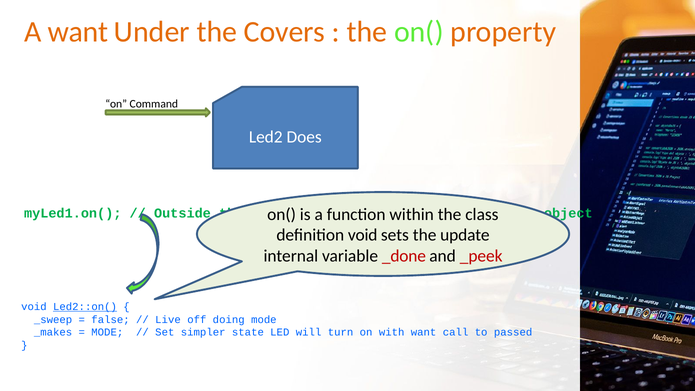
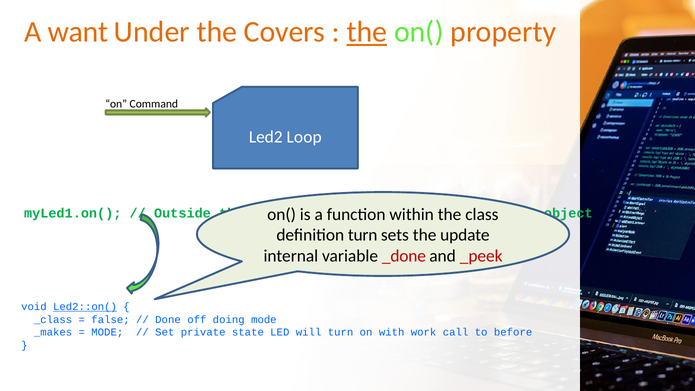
the underline: none -> present (367, 32)
Does: Does -> Loop (304, 137)
definition void: void -> turn (363, 235)
_sweep: _sweep -> _class (53, 320)
Live: Live -> Done (168, 320)
simpler: simpler -> private (203, 332)
with want: want -> work (424, 332)
passed: passed -> before (513, 332)
